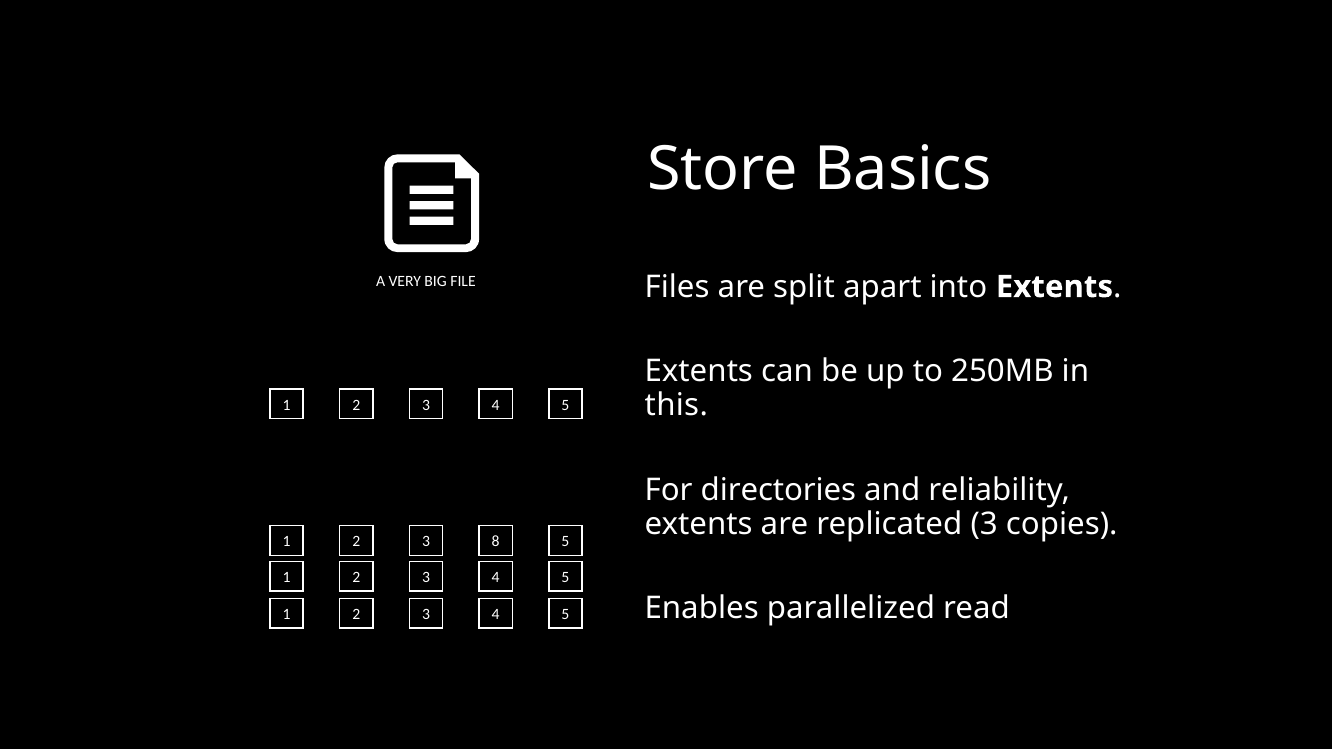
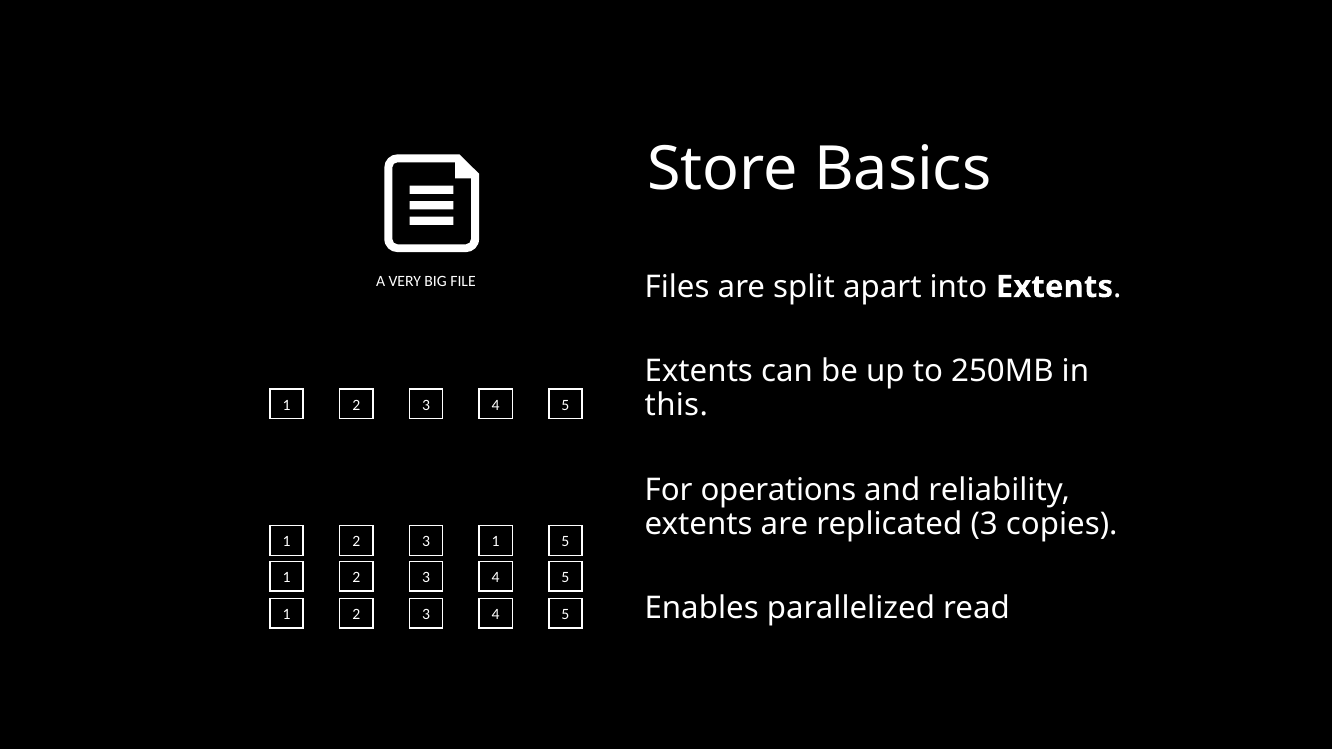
directories: directories -> operations (779, 490)
3 8: 8 -> 1 (496, 542)
